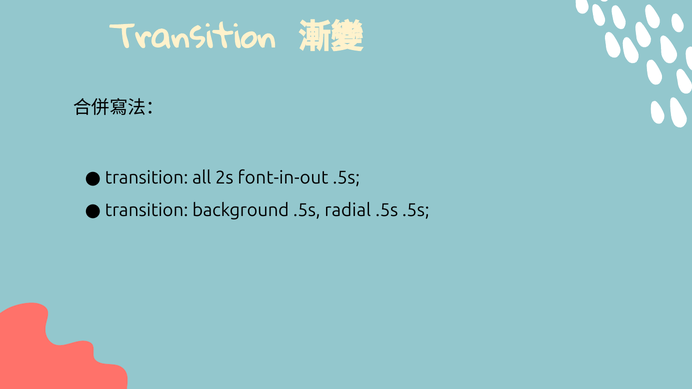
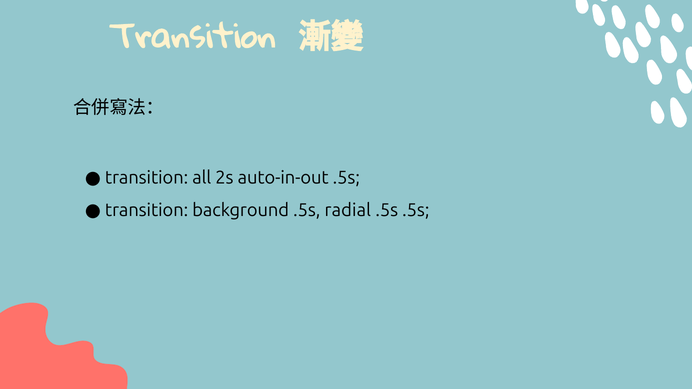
font-in-out: font-in-out -> auto-in-out (283, 178)
